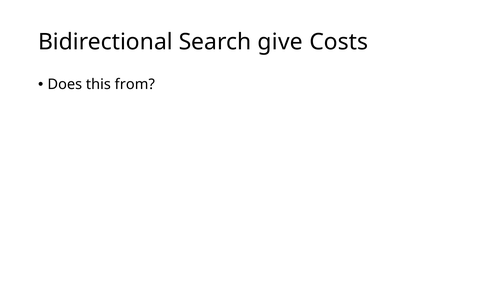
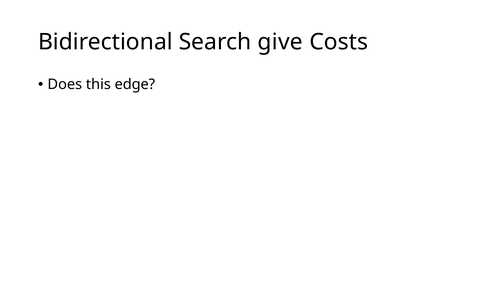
from: from -> edge (135, 85)
